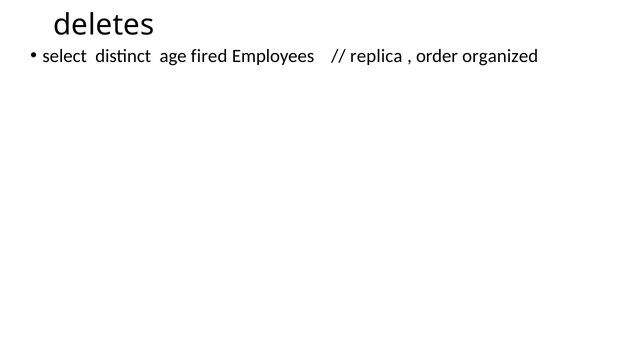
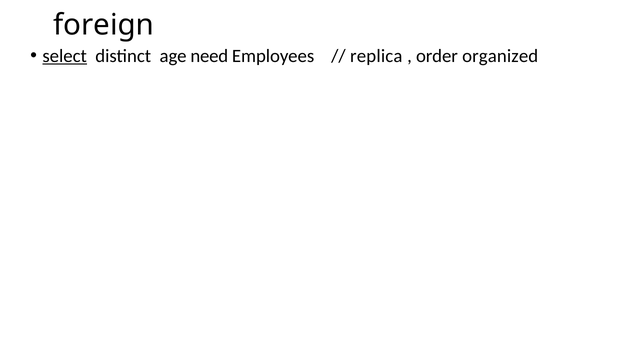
deletes: deletes -> foreign (104, 25)
select underline: none -> present (65, 56)
fired: fired -> need (209, 56)
